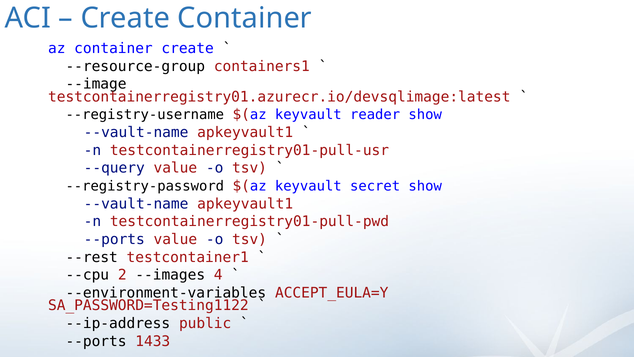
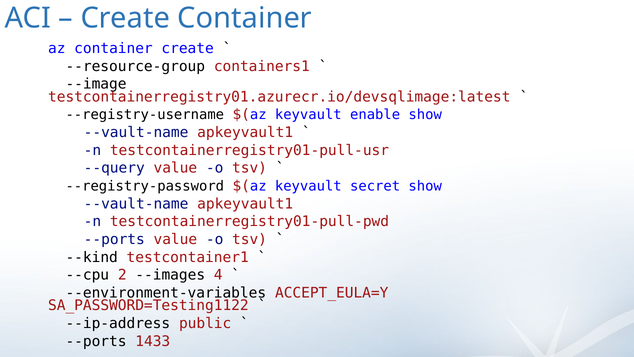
reader: reader -> enable (375, 115)
--rest: --rest -> --kind (92, 257)
